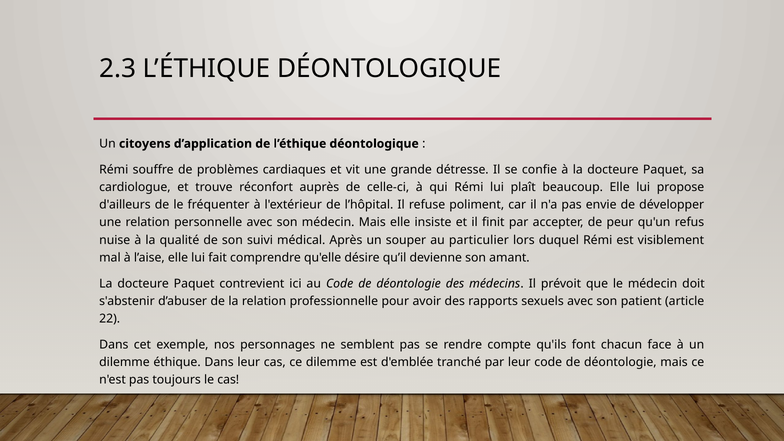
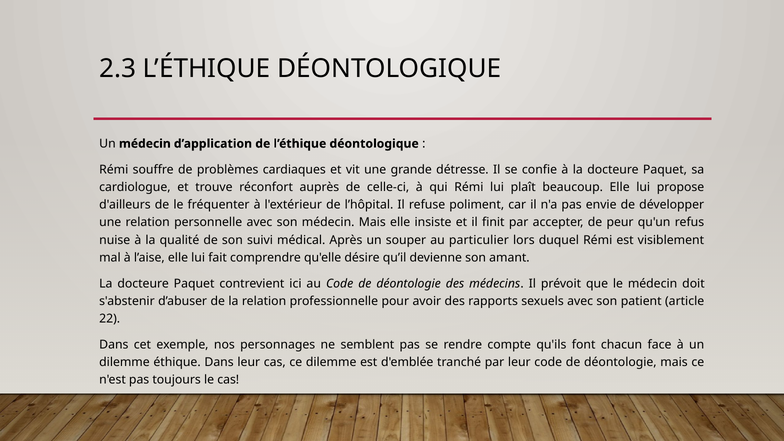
Un citoyens: citoyens -> médecin (145, 144)
